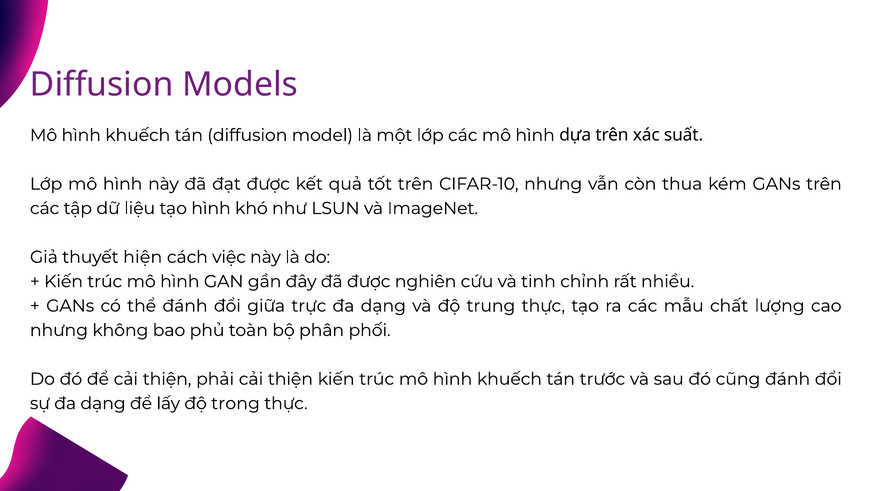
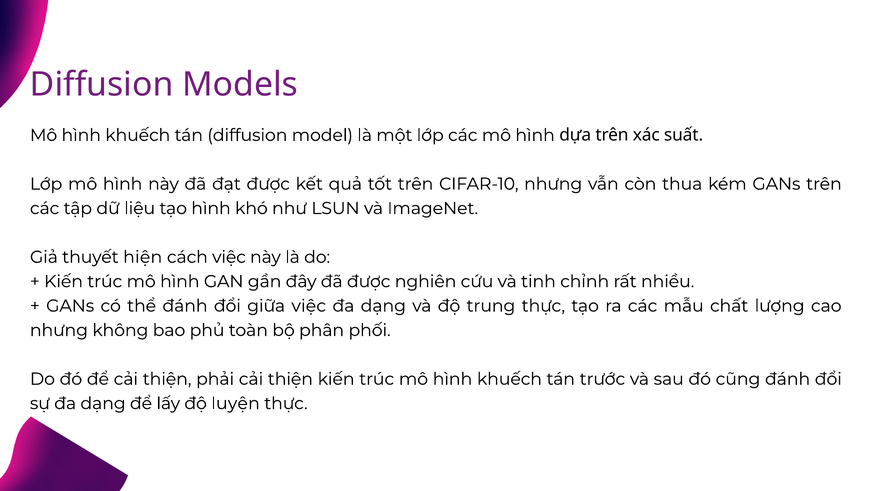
giữa trực: trực -> việc (309, 306)
trong: trong -> luyện (235, 403)
